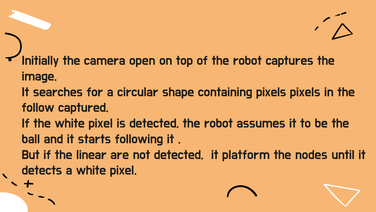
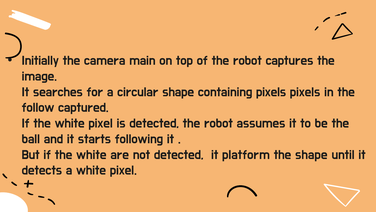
open: open -> main (142, 60)
But if the linear: linear -> white (91, 154)
the nodes: nodes -> shape (311, 154)
